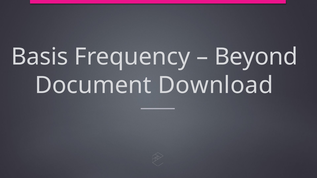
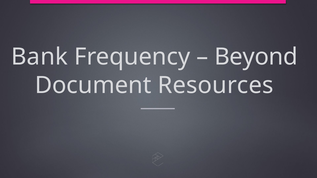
Basis: Basis -> Bank (39, 57)
Download: Download -> Resources (216, 85)
